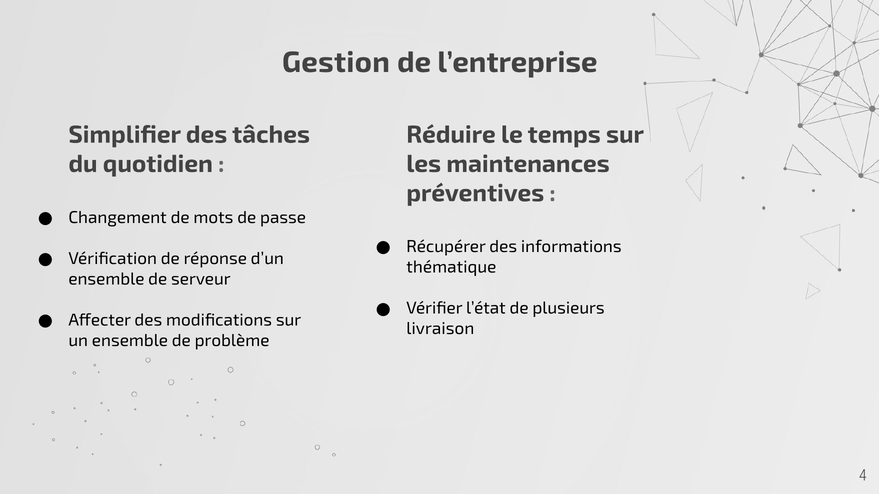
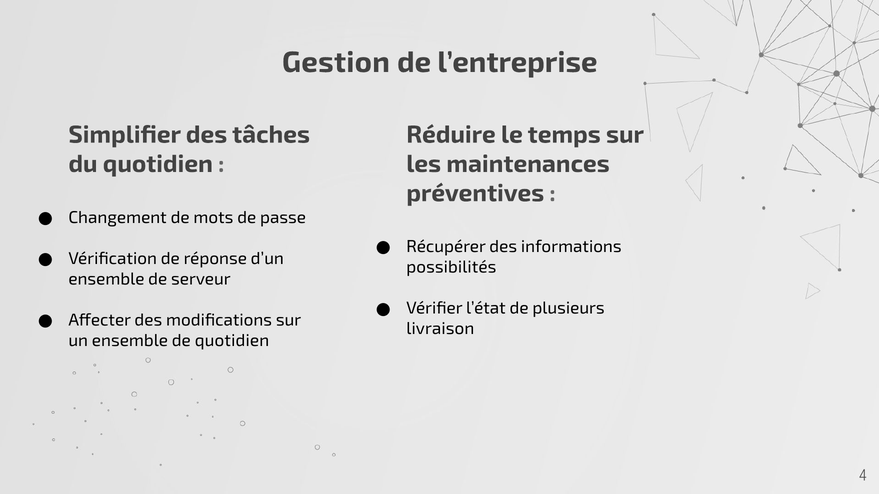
thématique: thématique -> possibilités (451, 268)
de problème: problème -> quotidien (232, 341)
